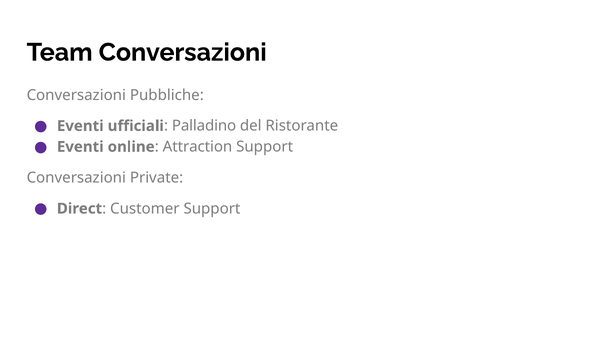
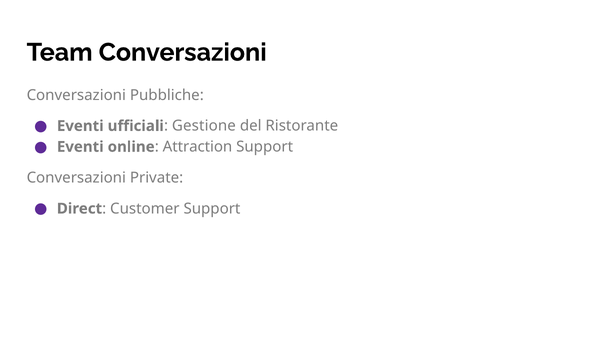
Palladino: Palladino -> Gestione (204, 126)
